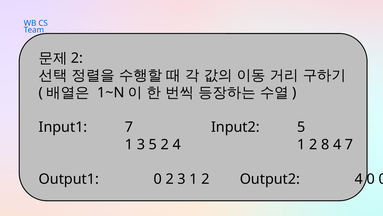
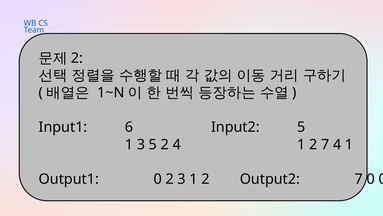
Input1 7: 7 -> 6 (129, 127)
2 8: 8 -> 7 (325, 144)
7: 7 -> 1 (349, 144)
Output2 4: 4 -> 7 (359, 179)
